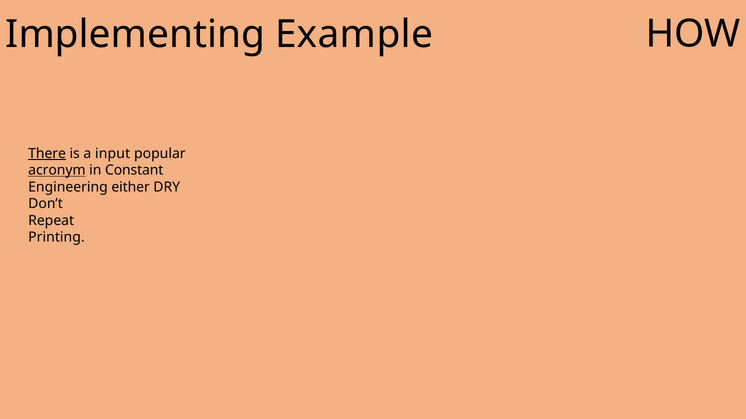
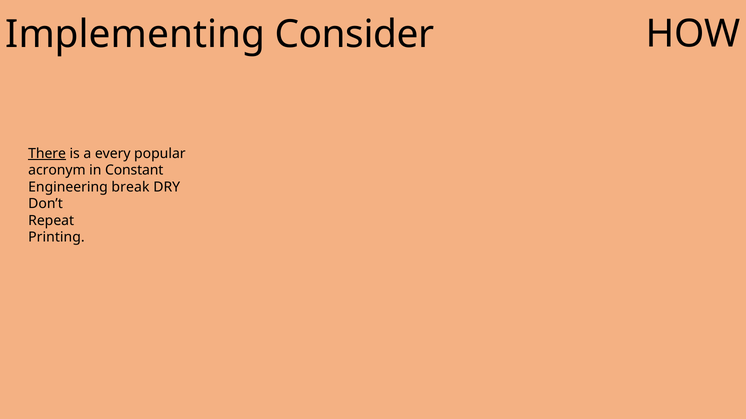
Example: Example -> Consider (354, 34)
input: input -> every (113, 154)
acronym underline: present -> none (57, 171)
either: either -> break (131, 187)
